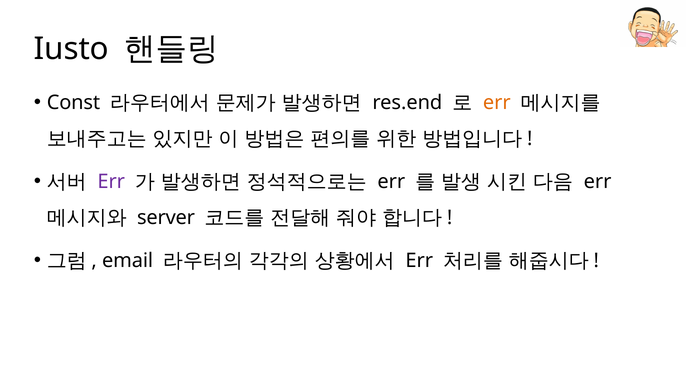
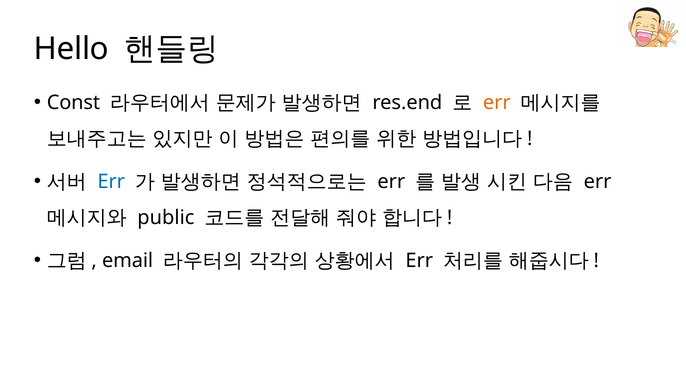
Iusto: Iusto -> Hello (71, 49)
Err colour: purple -> blue (111, 182)
server: server -> public (166, 218)
